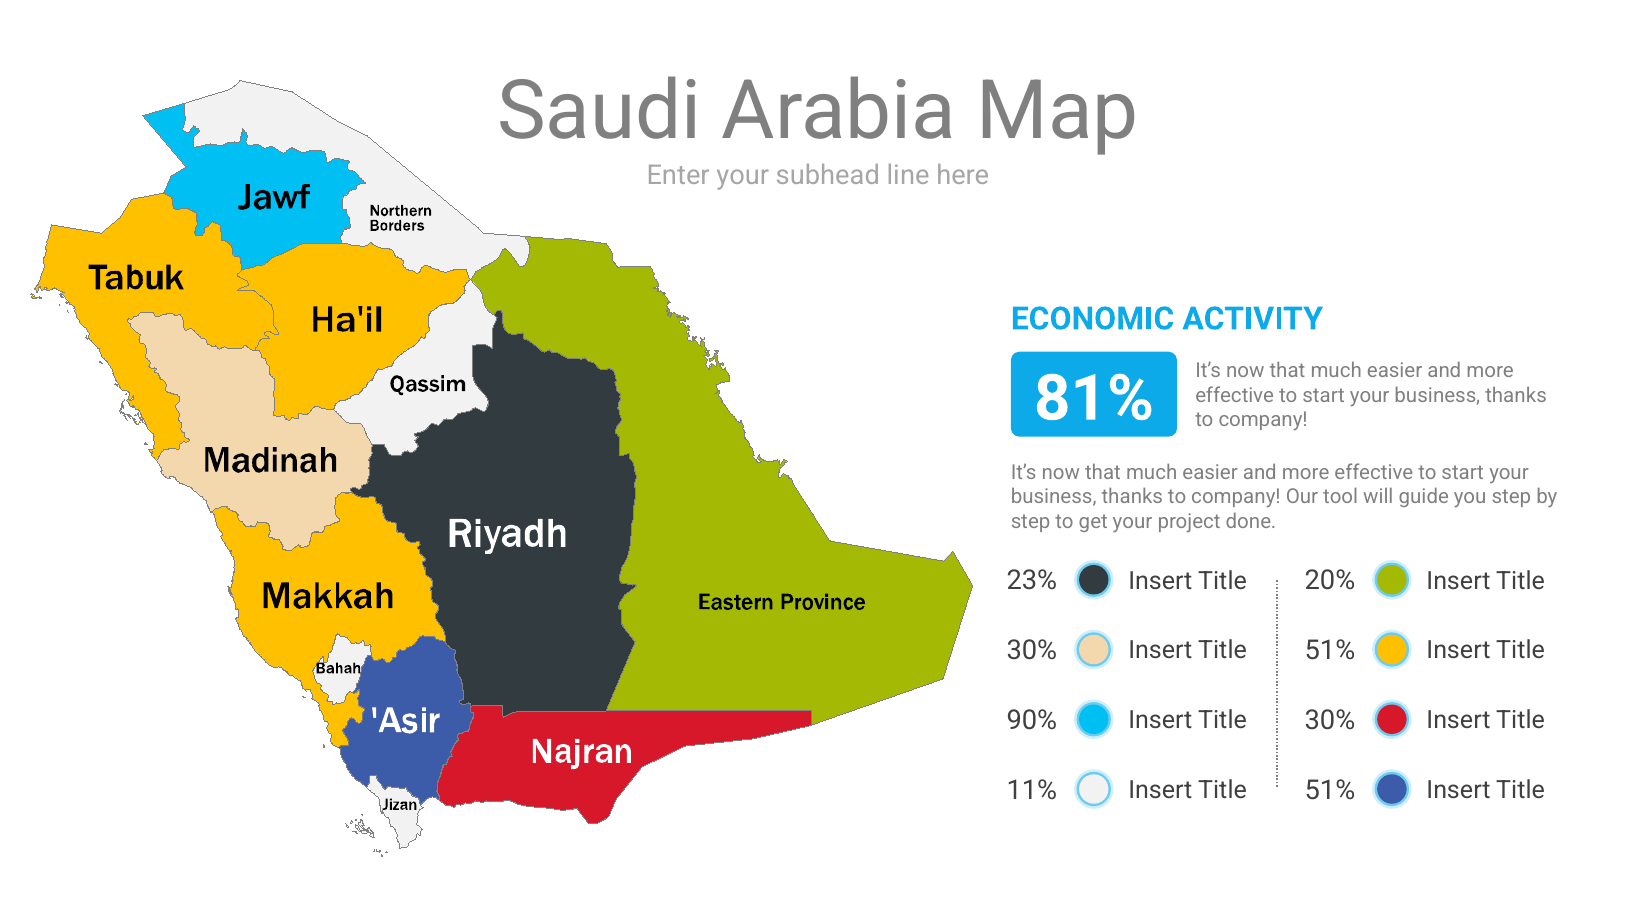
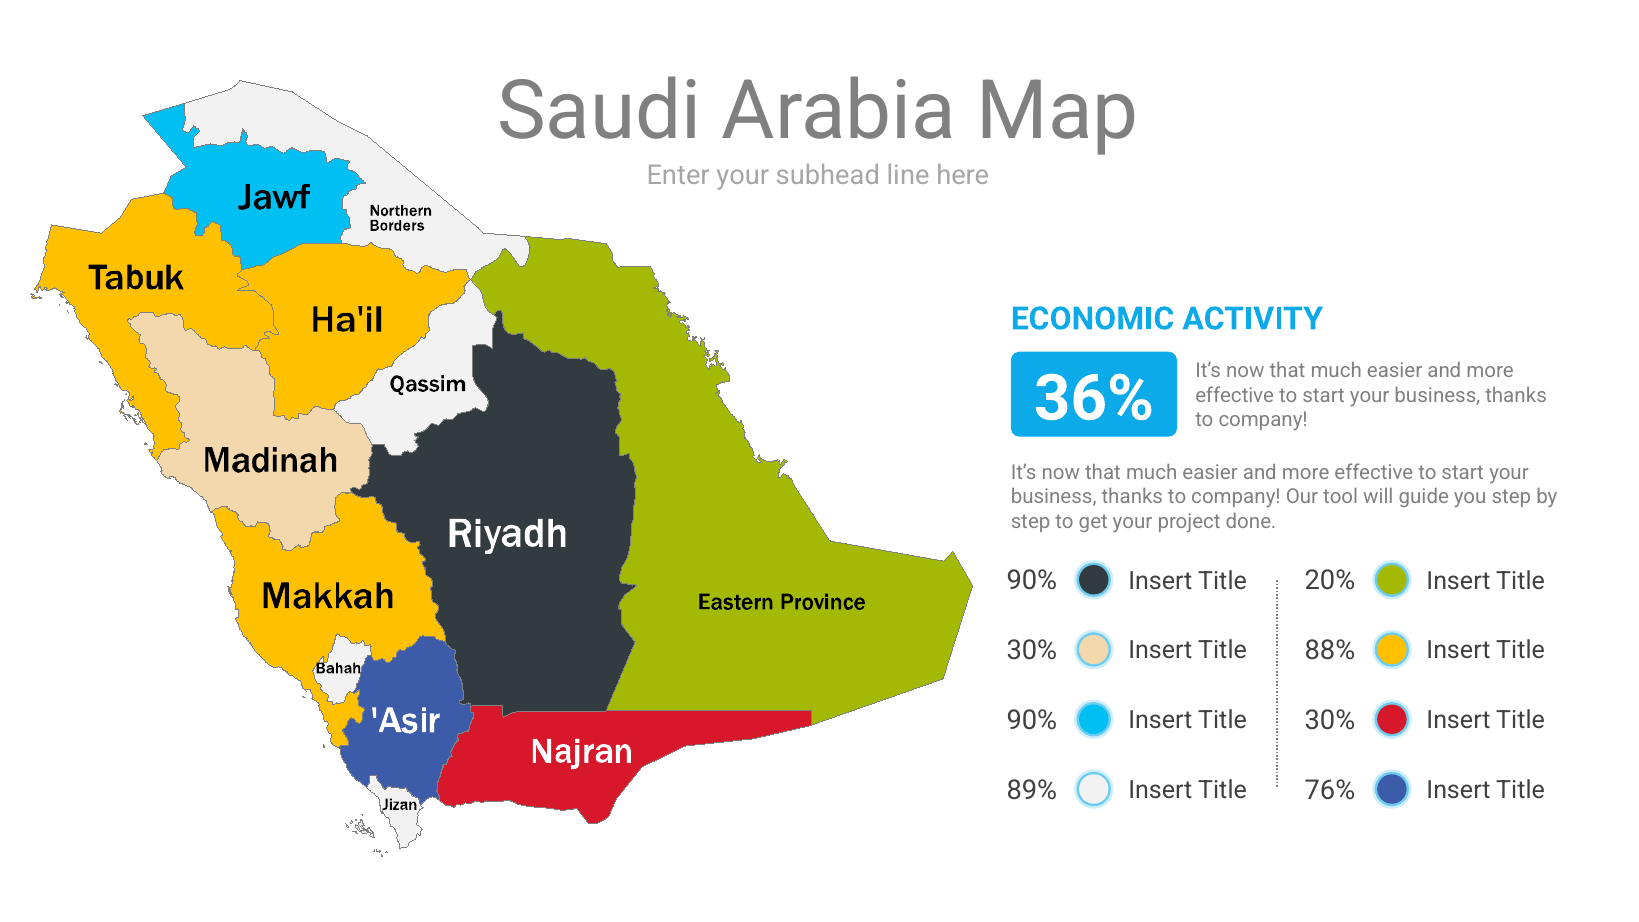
81%: 81% -> 36% (1094, 399)
23%: 23% -> 90% (1032, 581)
51%: 51% -> 88% (1330, 651)
11%: 11% -> 89% (1032, 790)
51%: 51% -> 76% (1330, 790)
